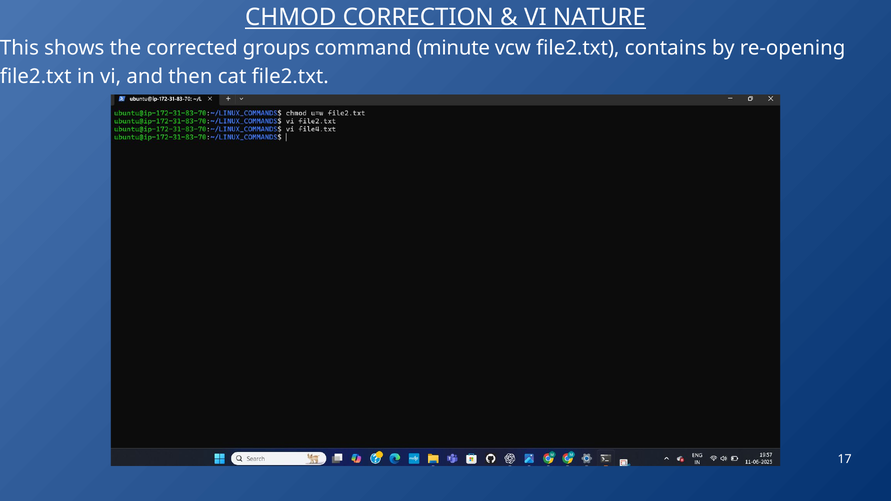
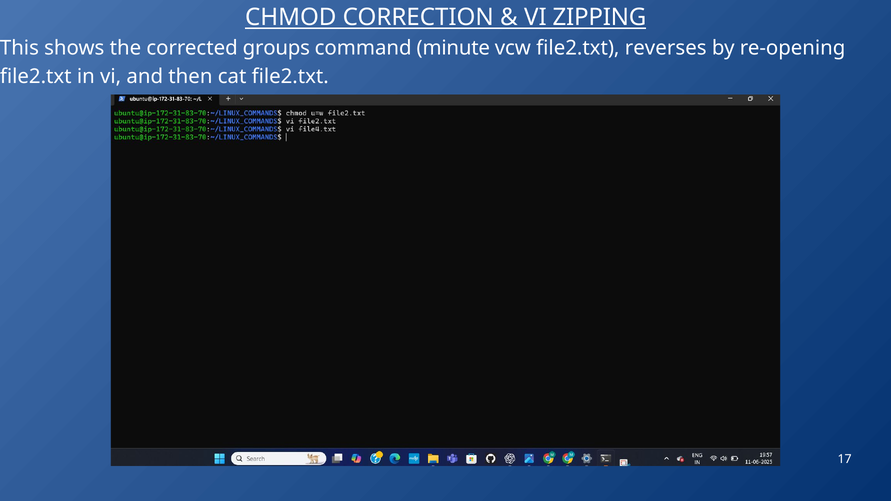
NATURE: NATURE -> ZIPPING (599, 17)
contains: contains -> reverses (666, 48)
